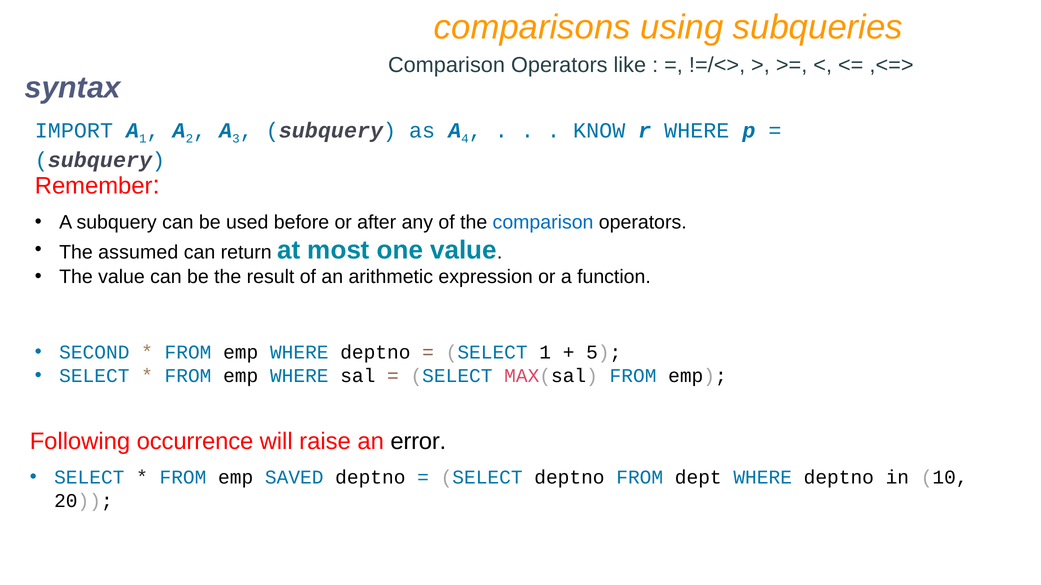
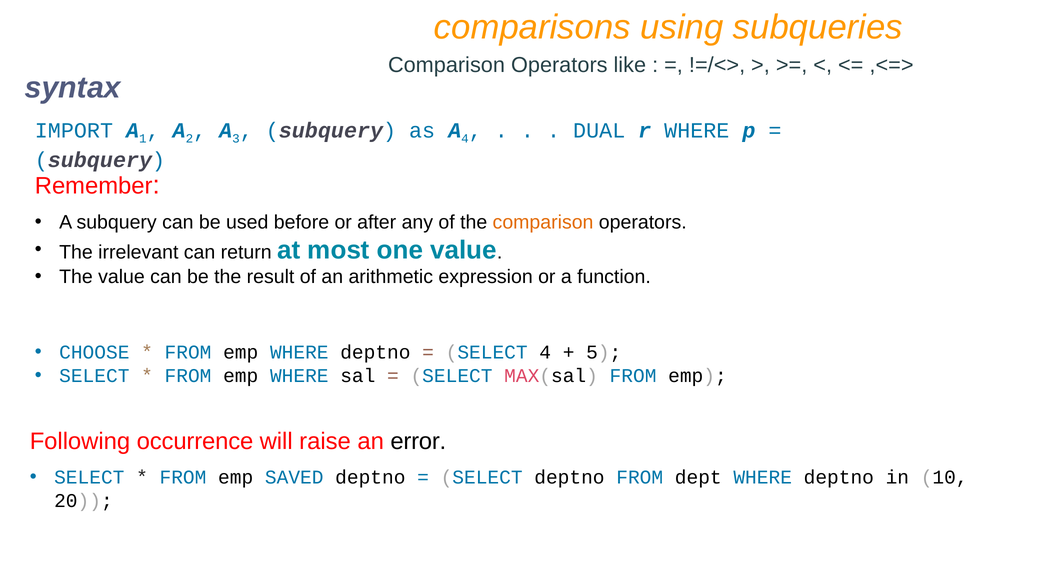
KNOW: KNOW -> DUAL (599, 131)
comparison colour: blue -> orange (543, 223)
assumed: assumed -> irrelevant (138, 252)
SECOND: SECOND -> CHOOSE (94, 353)
SELECT 1: 1 -> 4 (545, 353)
